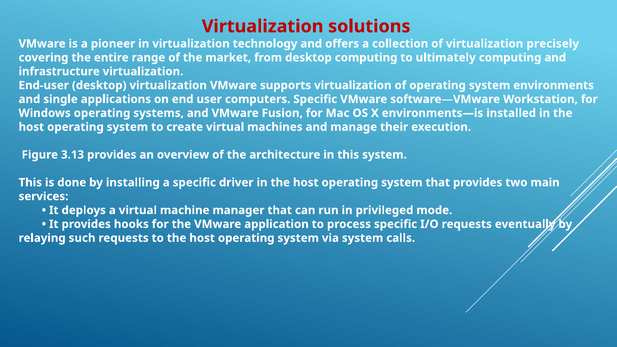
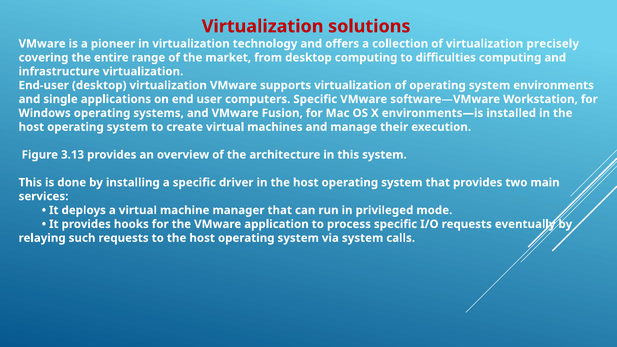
ultimately: ultimately -> difficulties (446, 58)
